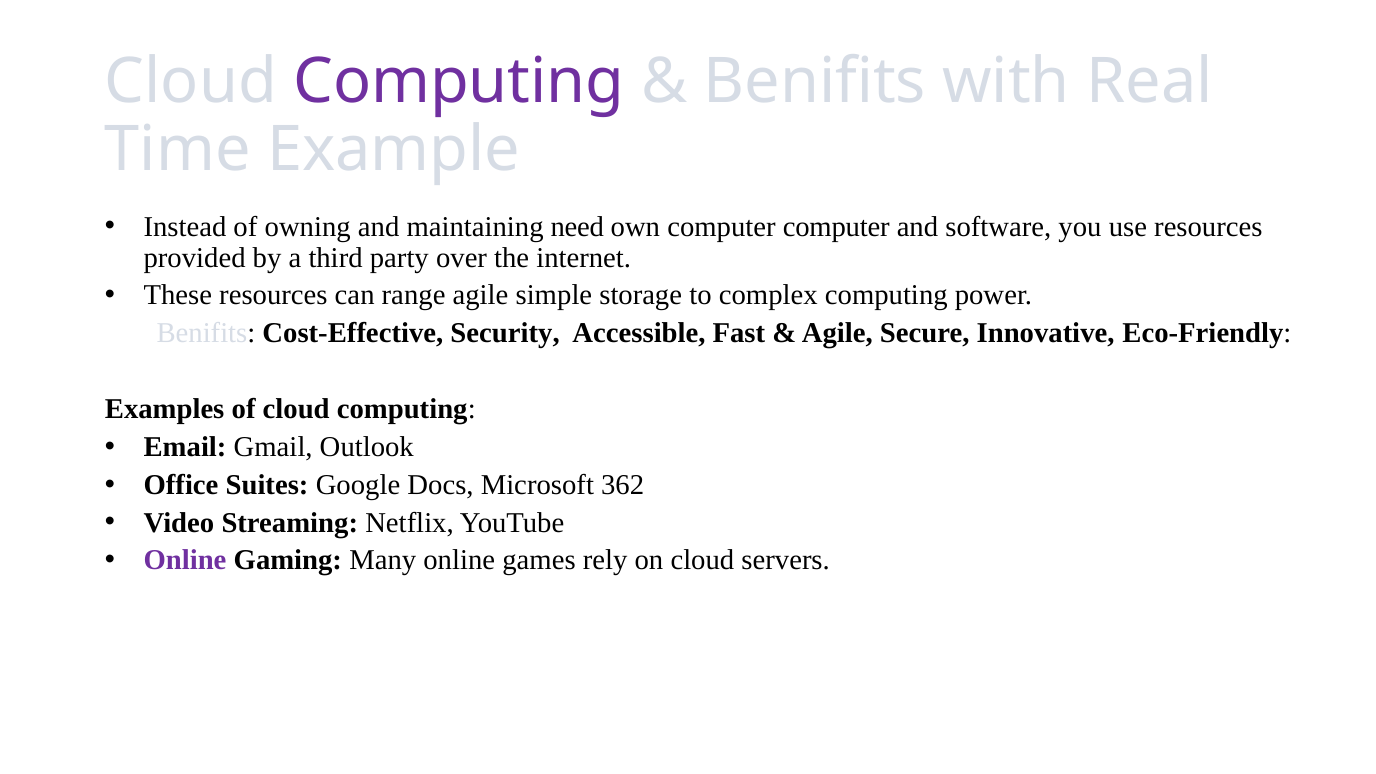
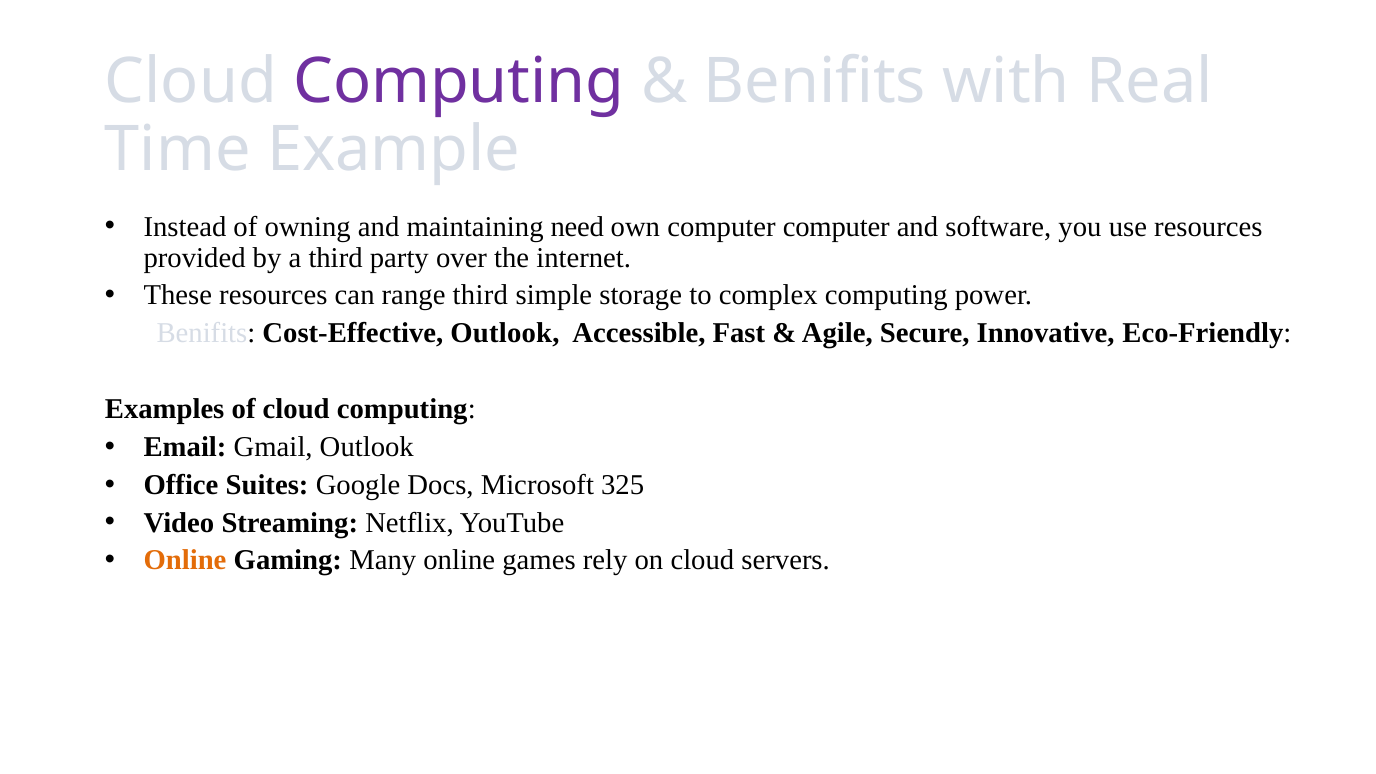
range agile: agile -> third (480, 295)
Cost-Effective Security: Security -> Outlook (505, 333)
362: 362 -> 325 (623, 485)
Online colour: purple -> orange (185, 560)
